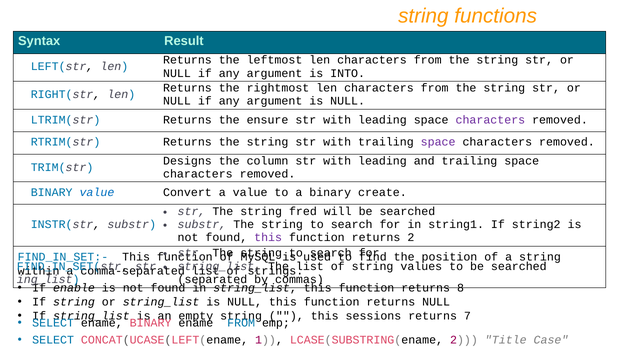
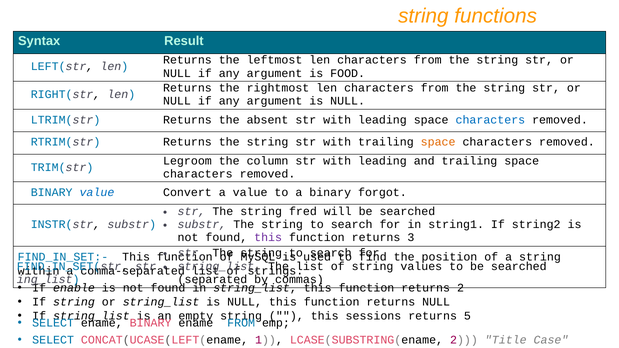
INTO: INTO -> FOOD (348, 73)
ensure: ensure -> absent (268, 120)
characters colour: purple -> blue (490, 120)
space colour: purple -> orange (438, 142)
Designs: Designs -> Legroom (187, 161)
create: create -> forgot (382, 193)
returns 2: 2 -> 3 (411, 238)
returns 8: 8 -> 2 (460, 288)
7: 7 -> 5 (467, 316)
